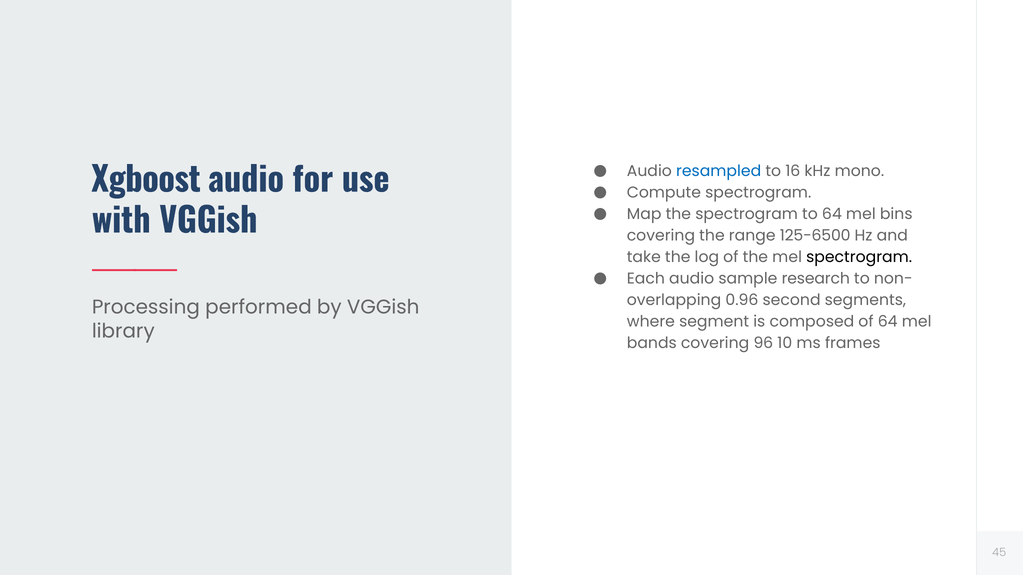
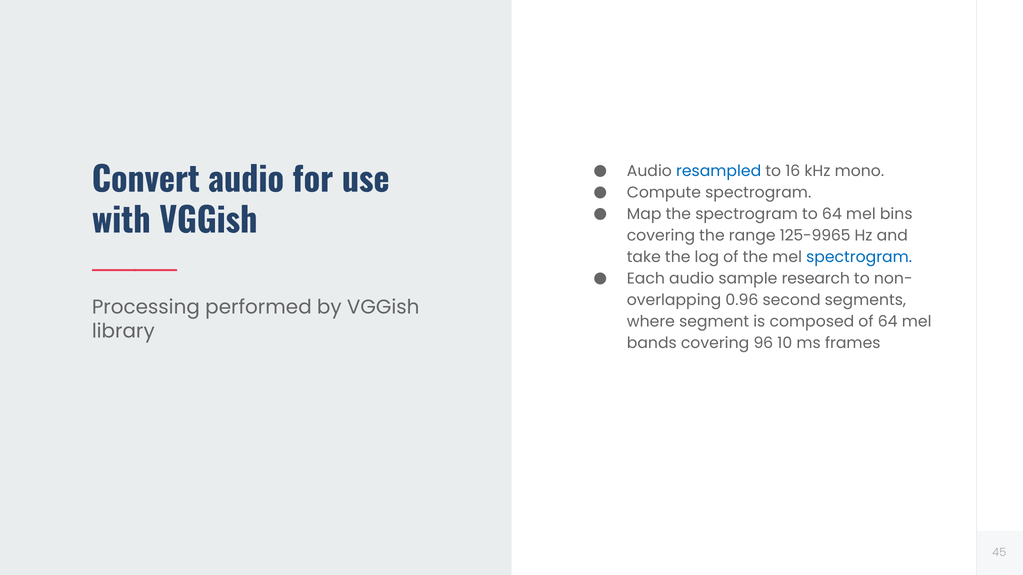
Xgboost: Xgboost -> Convert (146, 181)
125-6500: 125-6500 -> 125-9965 (815, 236)
spectrogram colour: black -> blue (859, 257)
